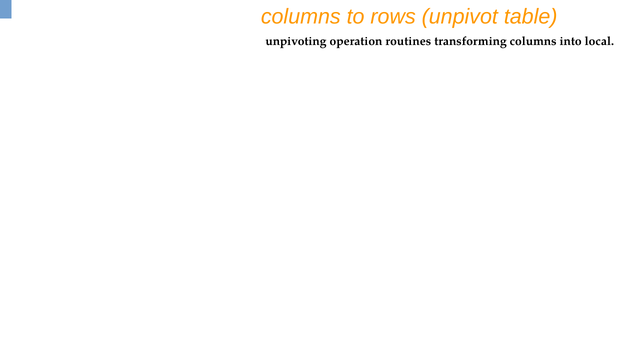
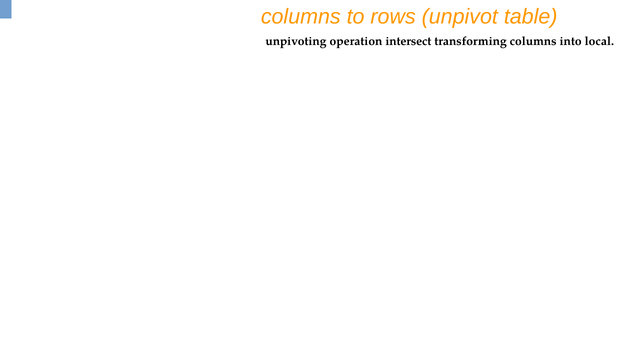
routines: routines -> intersect (408, 41)
